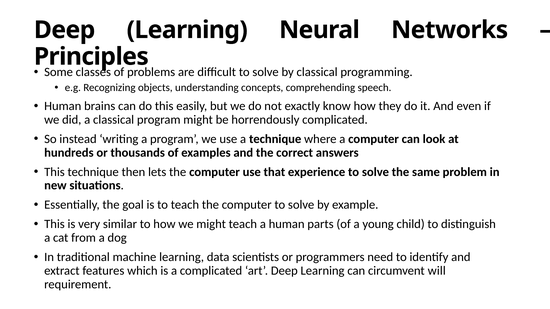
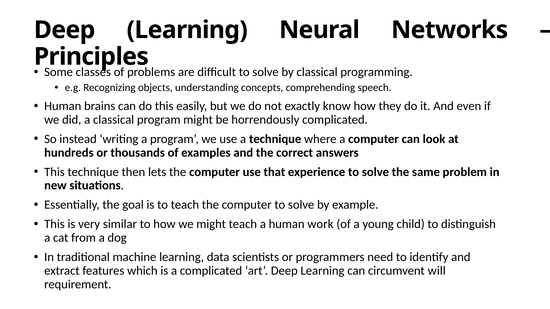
parts: parts -> work (320, 224)
